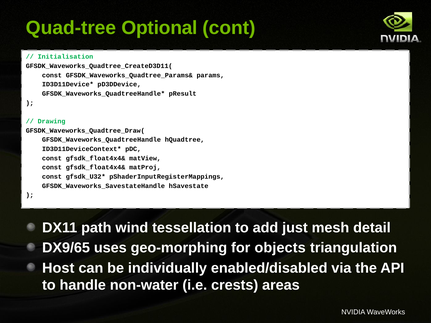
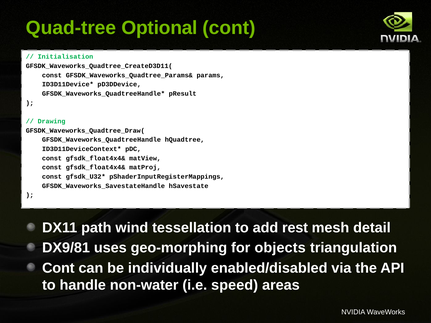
just: just -> rest (295, 228)
DX9/65: DX9/65 -> DX9/81 (66, 248)
Host: Host -> Cont (58, 268)
crests: crests -> speed (235, 285)
